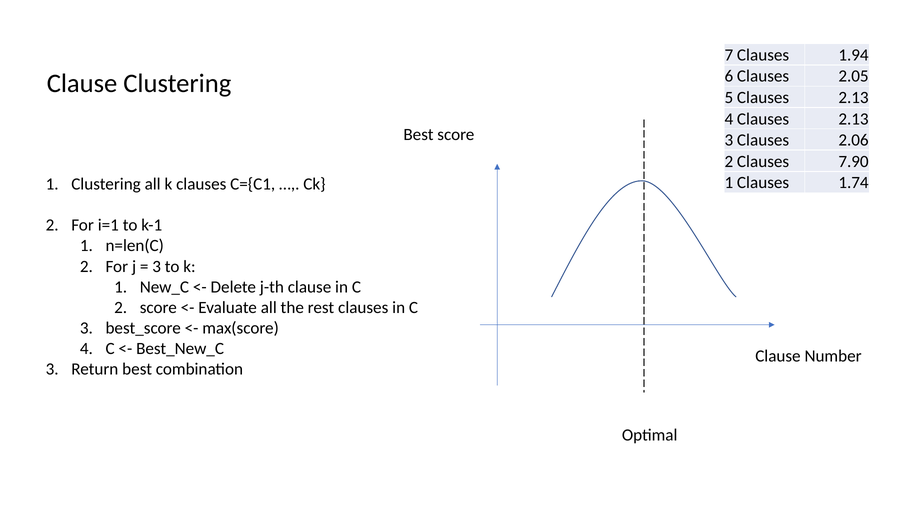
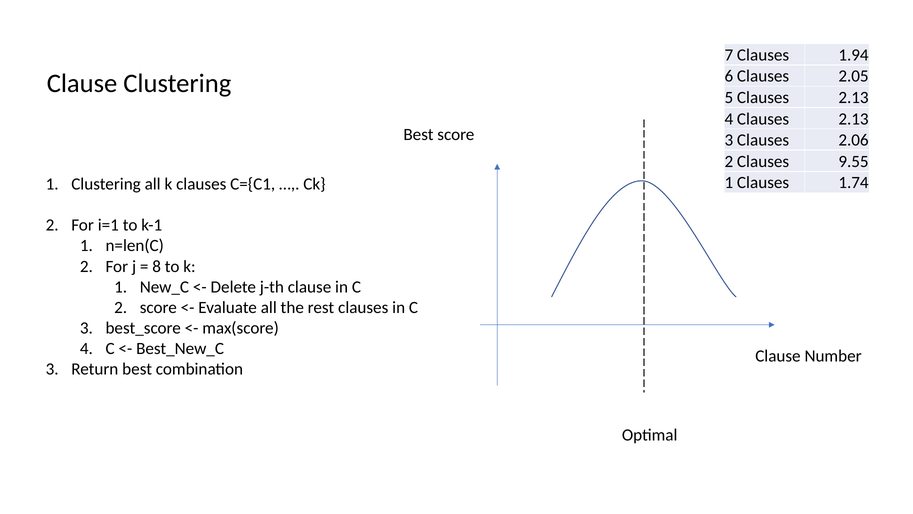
7.90: 7.90 -> 9.55 (854, 161)
3: 3 -> 8 (157, 266)
